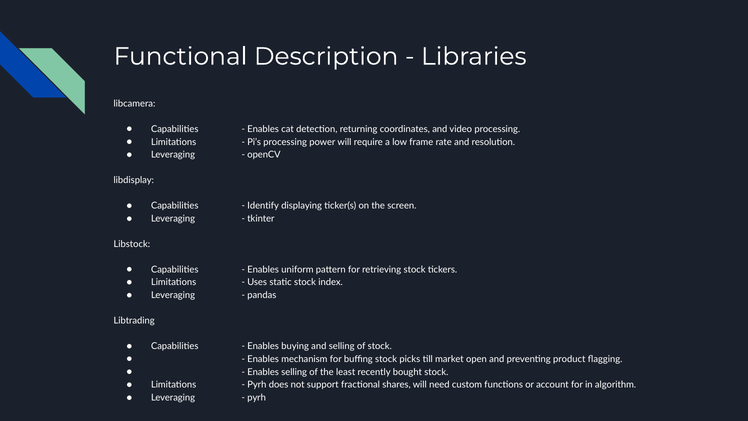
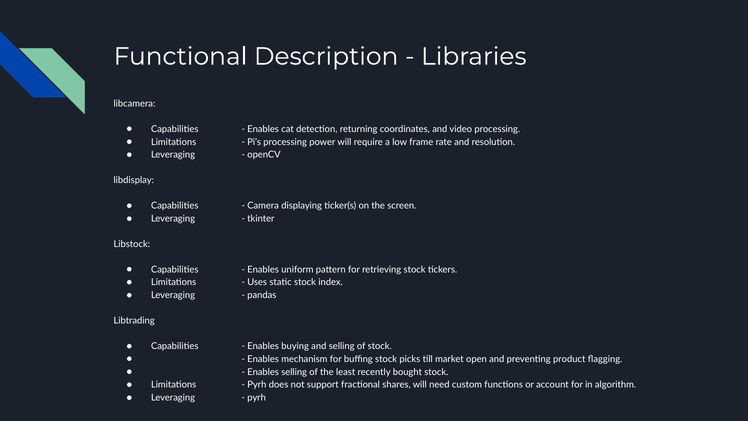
Identify: Identify -> Camera (263, 206)
